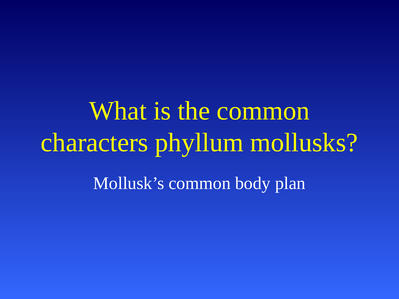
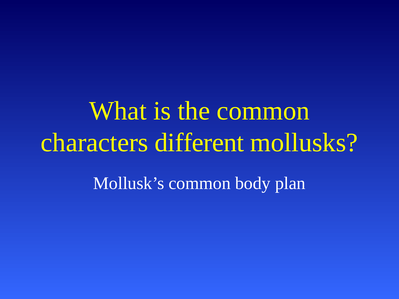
phyllum: phyllum -> different (199, 143)
